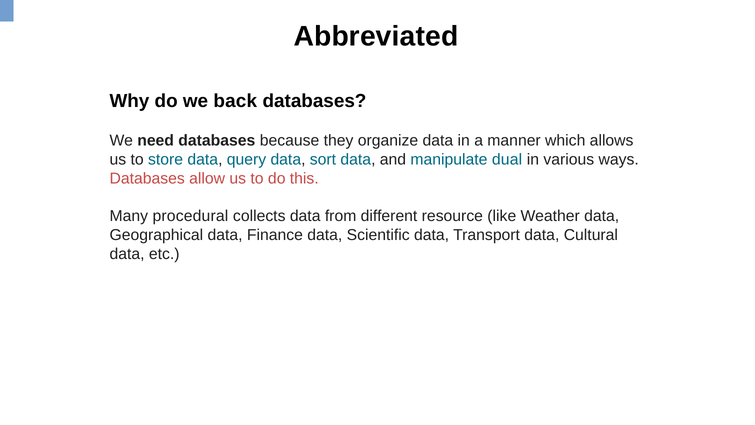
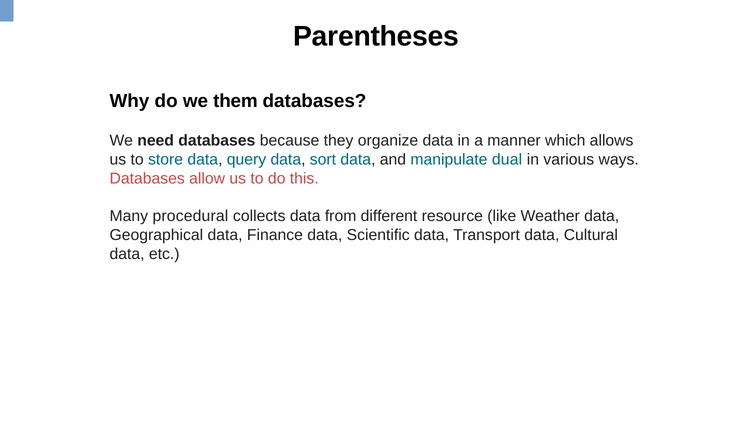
Abbreviated: Abbreviated -> Parentheses (376, 37)
back: back -> them (235, 101)
